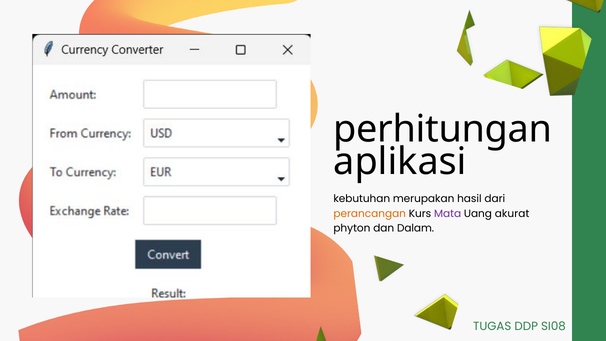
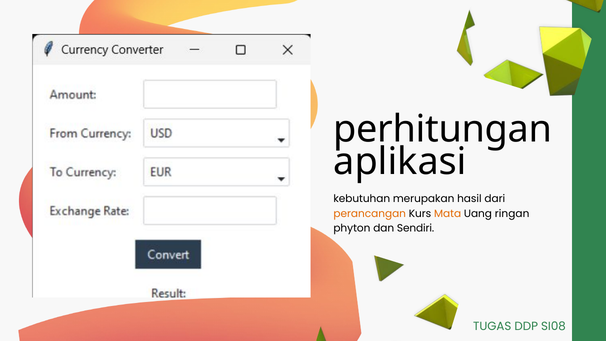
Mata colour: purple -> orange (448, 214)
akurat: akurat -> ringan (512, 214)
Dalam: Dalam -> Sendiri (416, 228)
